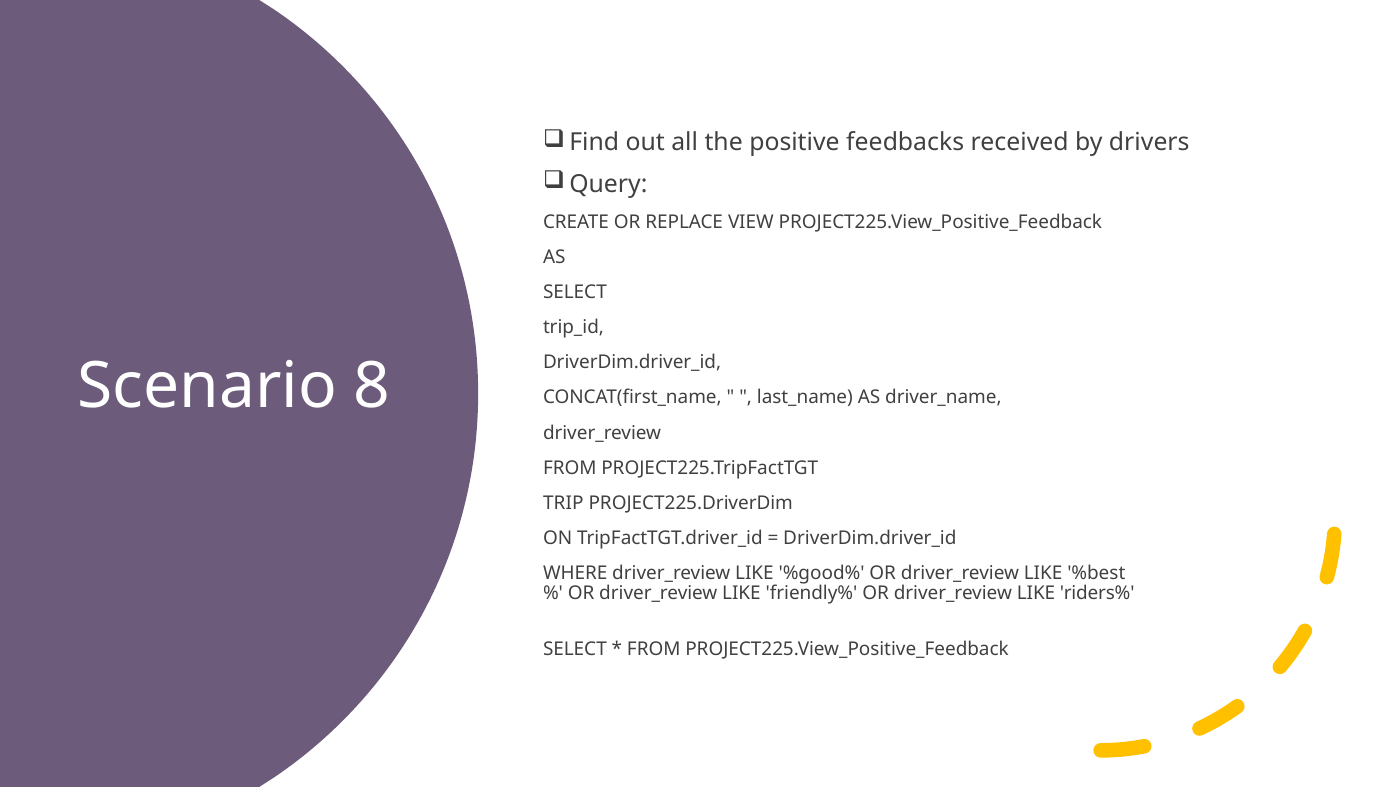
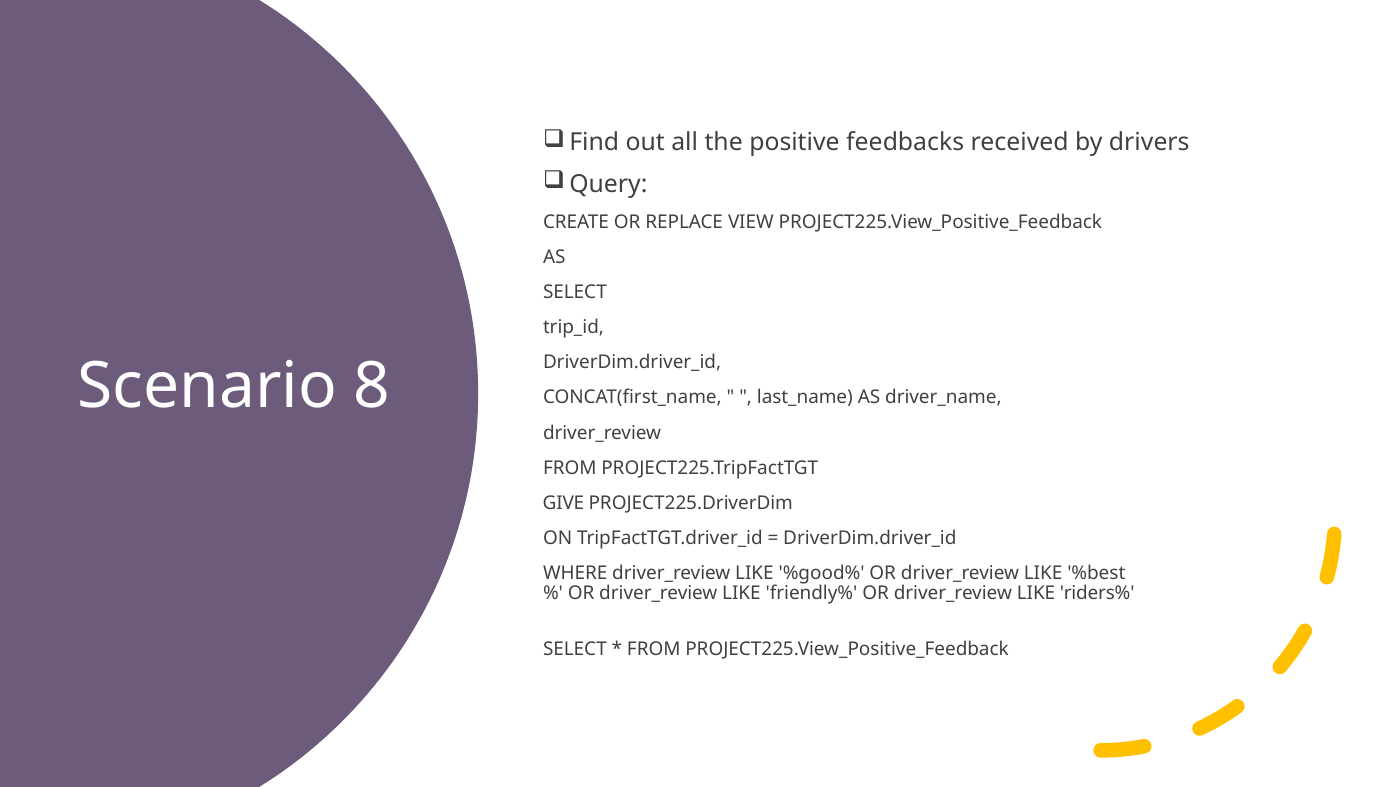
TRIP: TRIP -> GIVE (563, 503)
